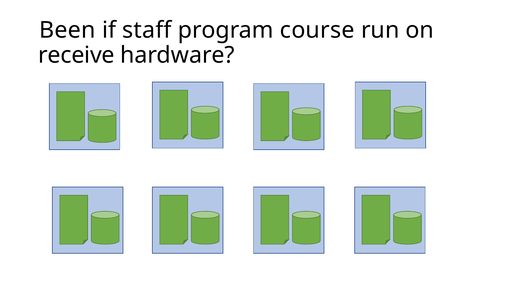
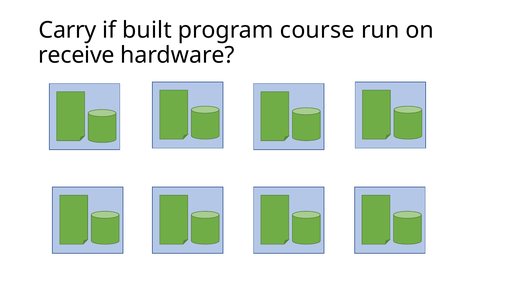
Been: Been -> Carry (67, 30)
staff: staff -> built (147, 30)
